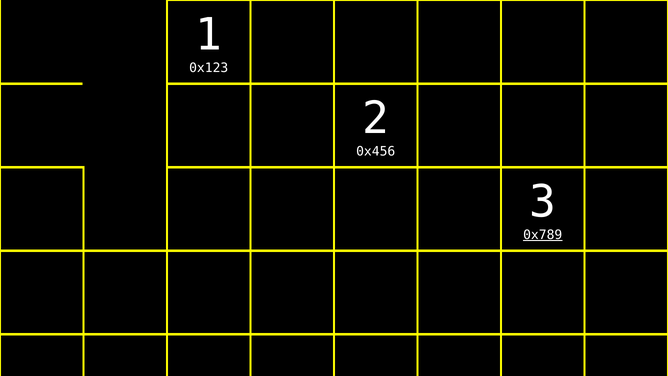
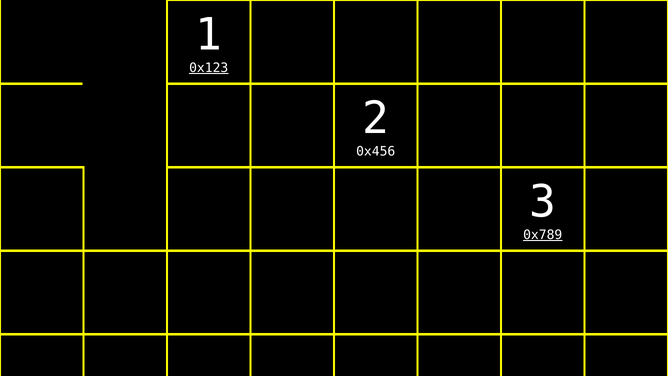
0x123 underline: none -> present (209, 68)
